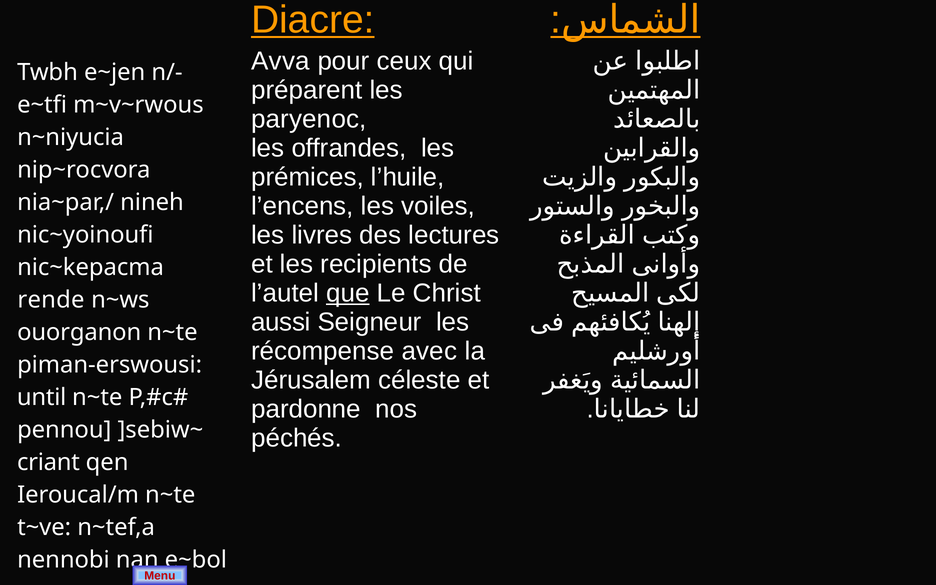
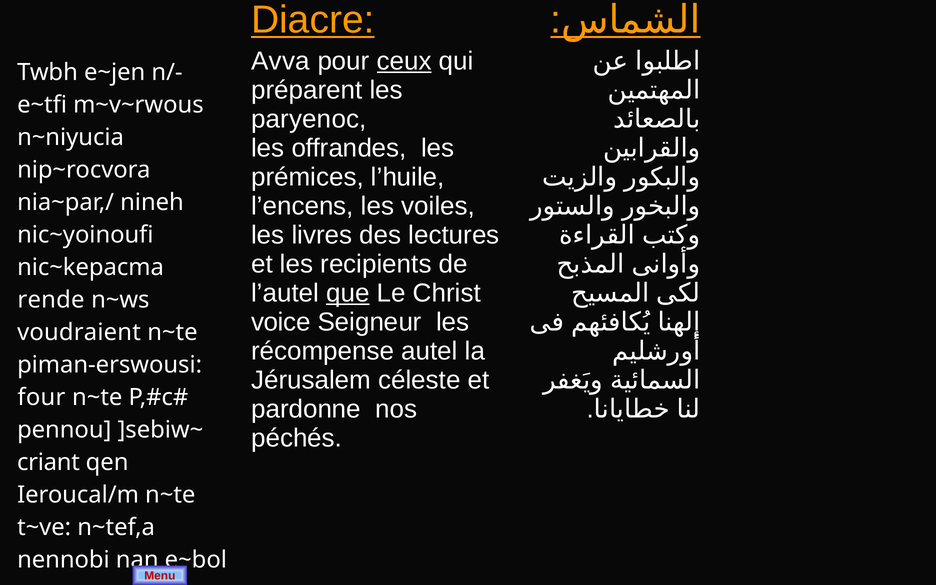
ceux underline: none -> present (404, 61)
aussi: aussi -> voice (281, 322)
ouorganon: ouorganon -> voudraient (79, 332)
avec: avec -> autel (429, 351)
until: until -> four (41, 397)
